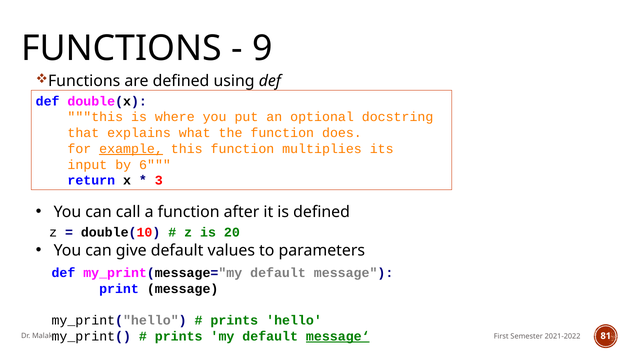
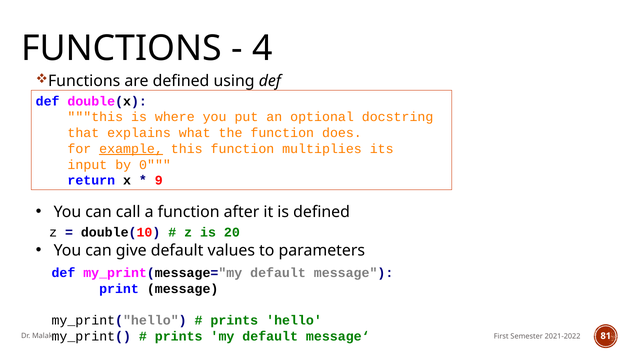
9: 9 -> 4 (262, 49)
6: 6 -> 0 (155, 165)
3: 3 -> 9 (159, 181)
message‘ underline: present -> none (338, 337)
